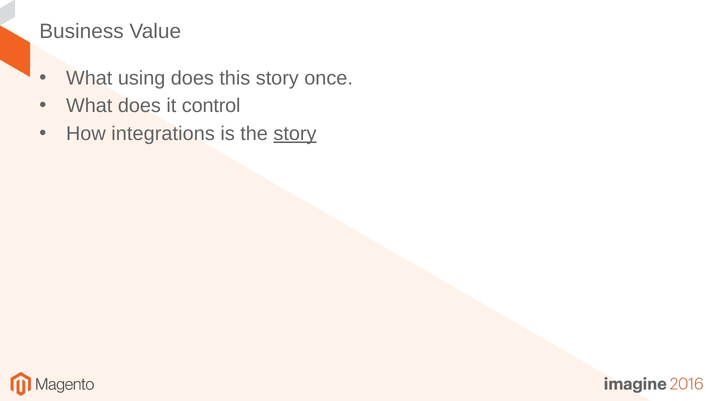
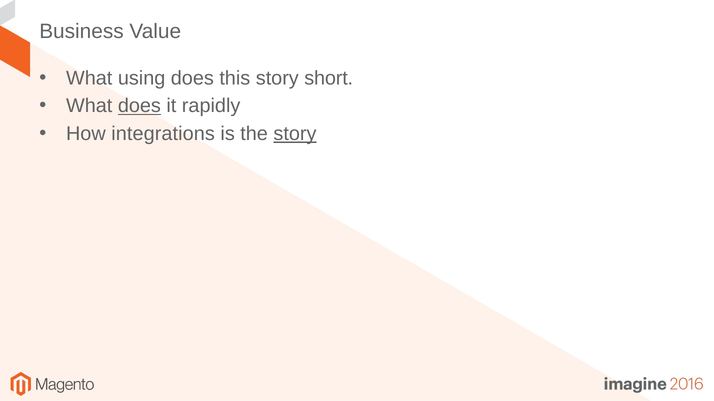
once: once -> short (329, 78)
does underline: none -> present (139, 106)
control: control -> rapidly (211, 106)
